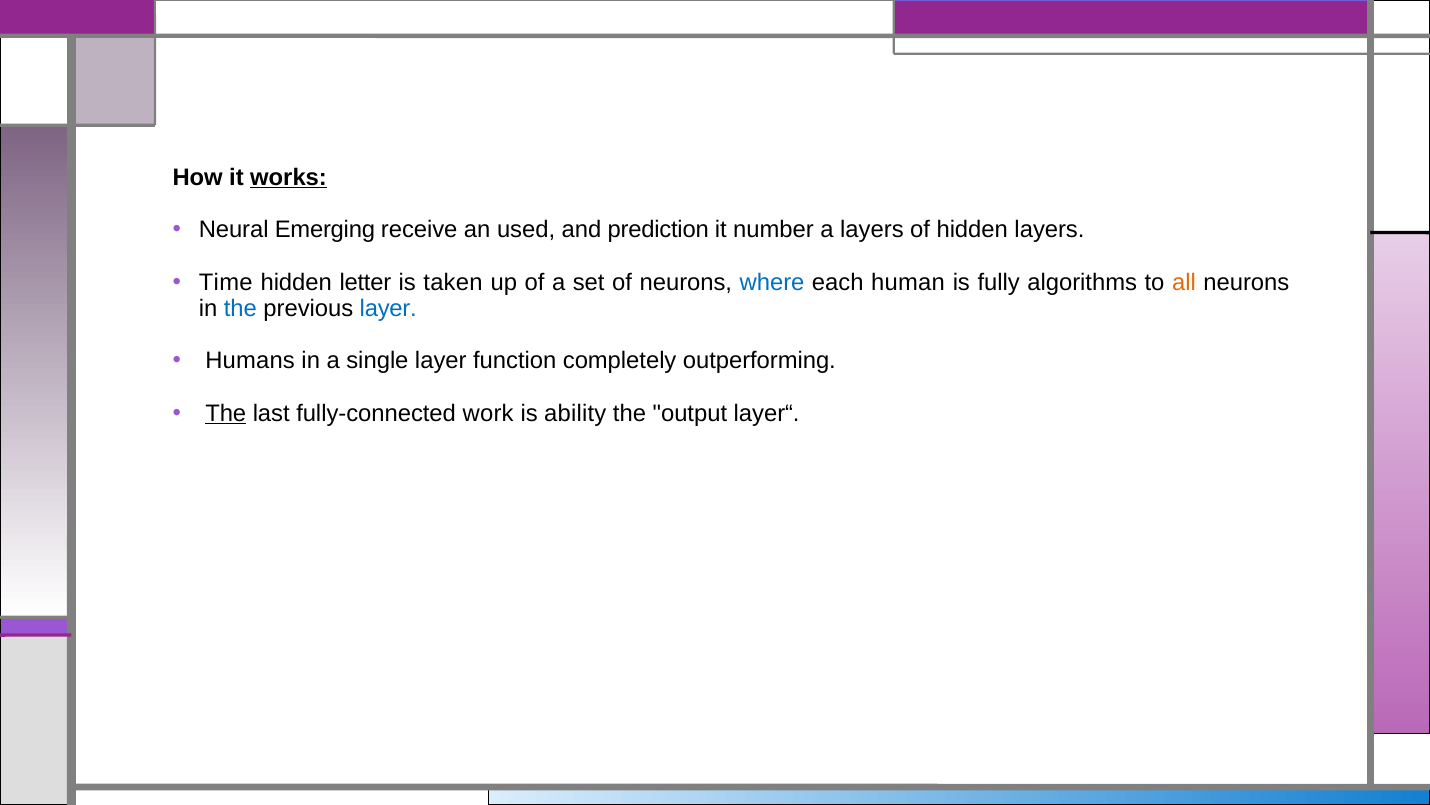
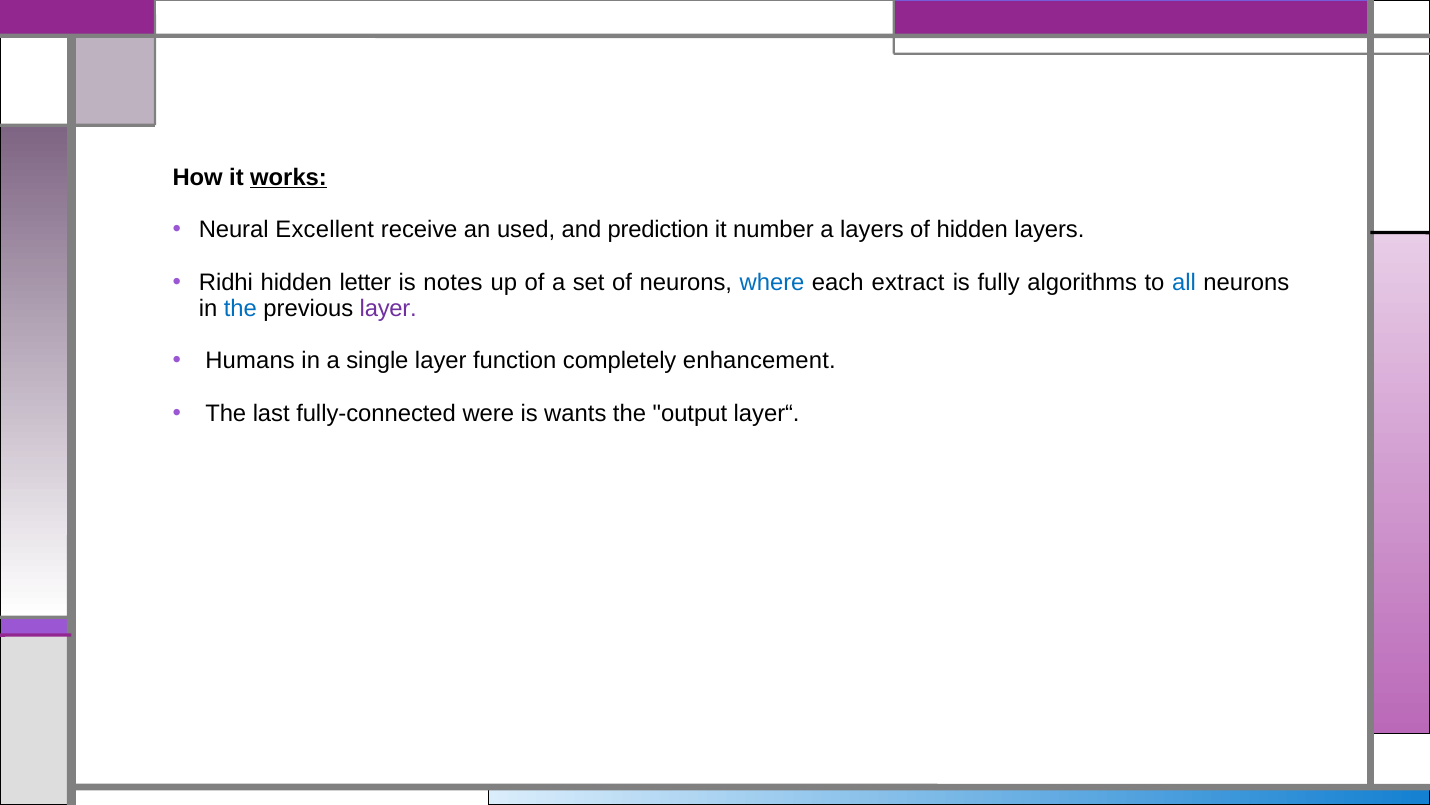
Emerging: Emerging -> Excellent (325, 230)
Time: Time -> Ridhi (226, 282)
taken: taken -> notes (453, 282)
human: human -> extract (908, 282)
all colour: orange -> blue (1184, 282)
layer colour: blue -> purple (388, 308)
outperforming: outperforming -> enhancement (759, 361)
The underline: present -> none (226, 413)
work: work -> were (488, 413)
ability: ability -> wants (575, 413)
